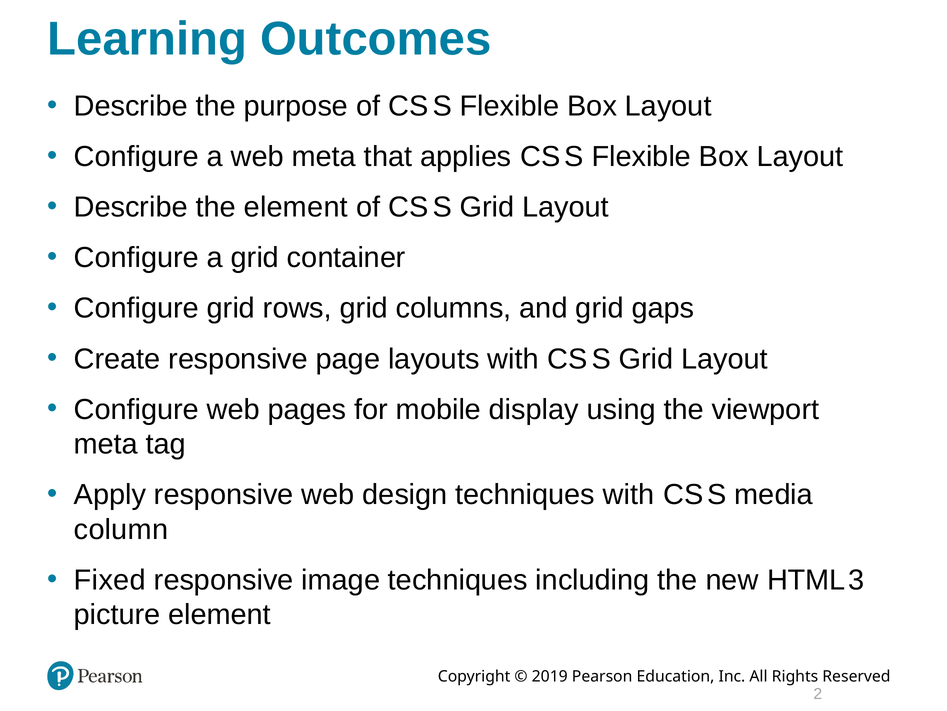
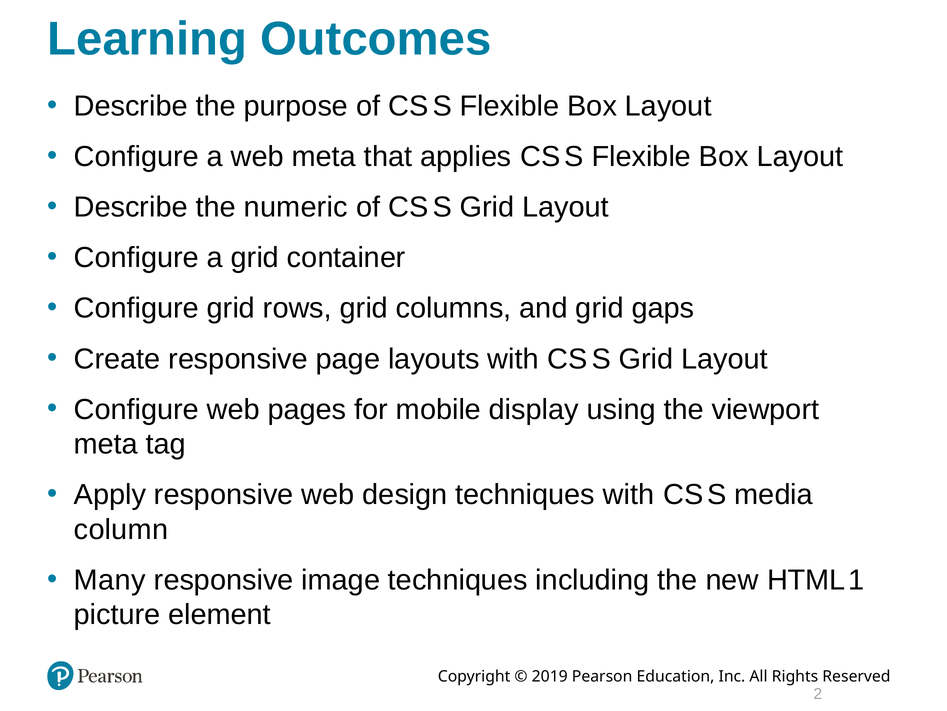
the element: element -> numeric (296, 207)
Fixed: Fixed -> Many (110, 579)
3: 3 -> 1 (856, 579)
